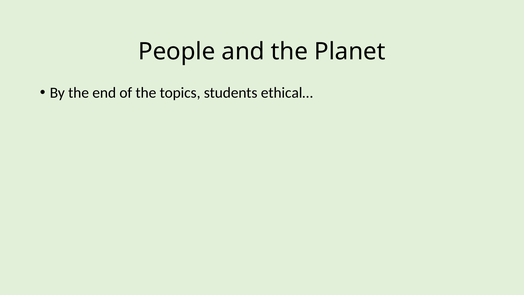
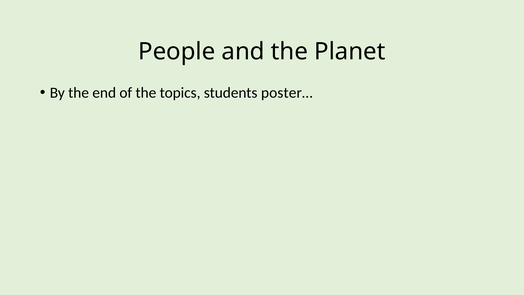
ethical…: ethical… -> poster… (287, 93)
